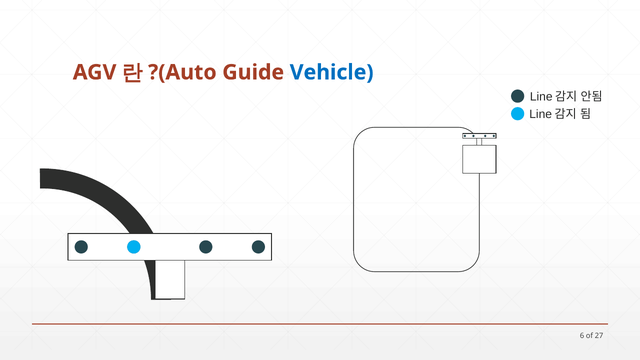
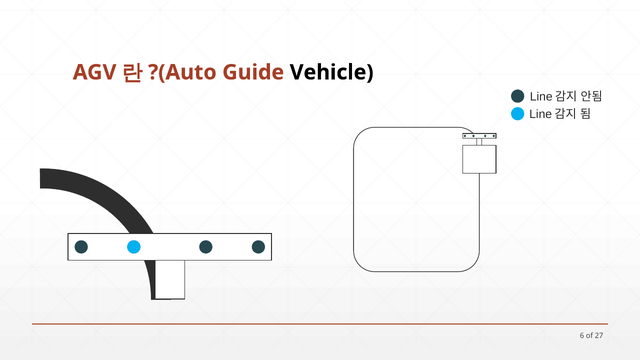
Vehicle colour: blue -> black (332, 72)
